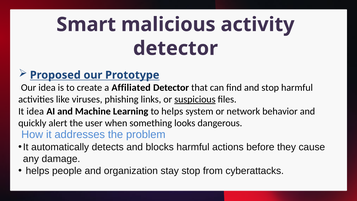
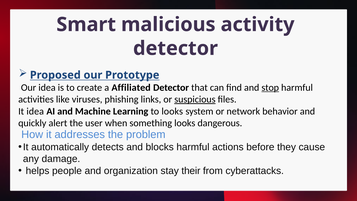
stop underline: none -> present (270, 87)
to helps: helps -> looks (172, 111)
stay stop: stop -> their (191, 171)
